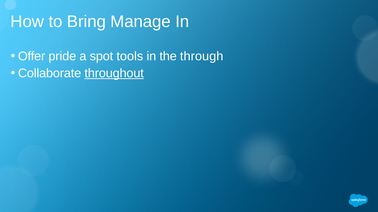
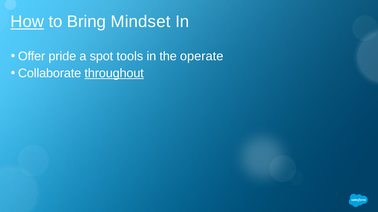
How underline: none -> present (27, 22)
Manage: Manage -> Mindset (141, 22)
through: through -> operate (202, 56)
